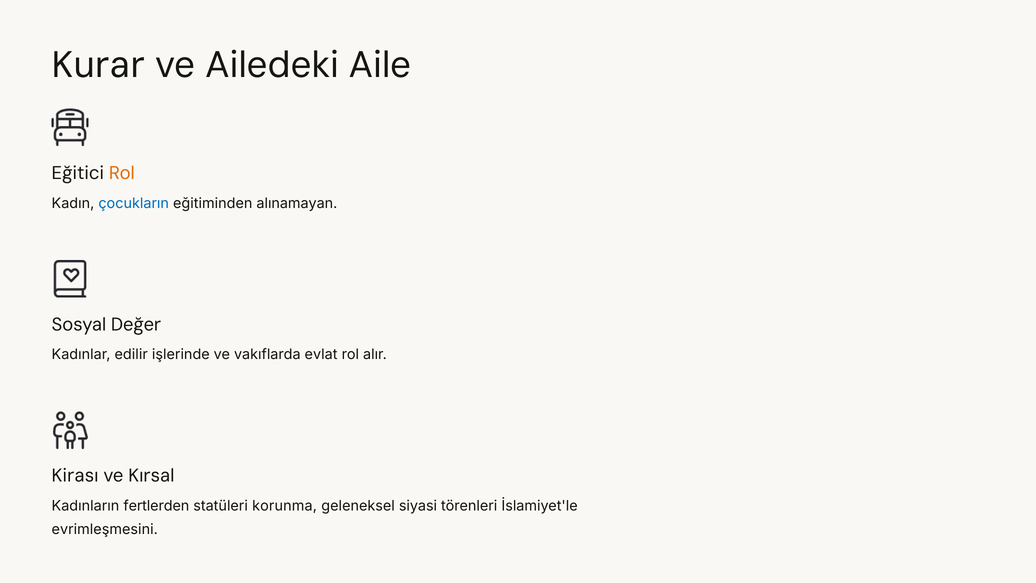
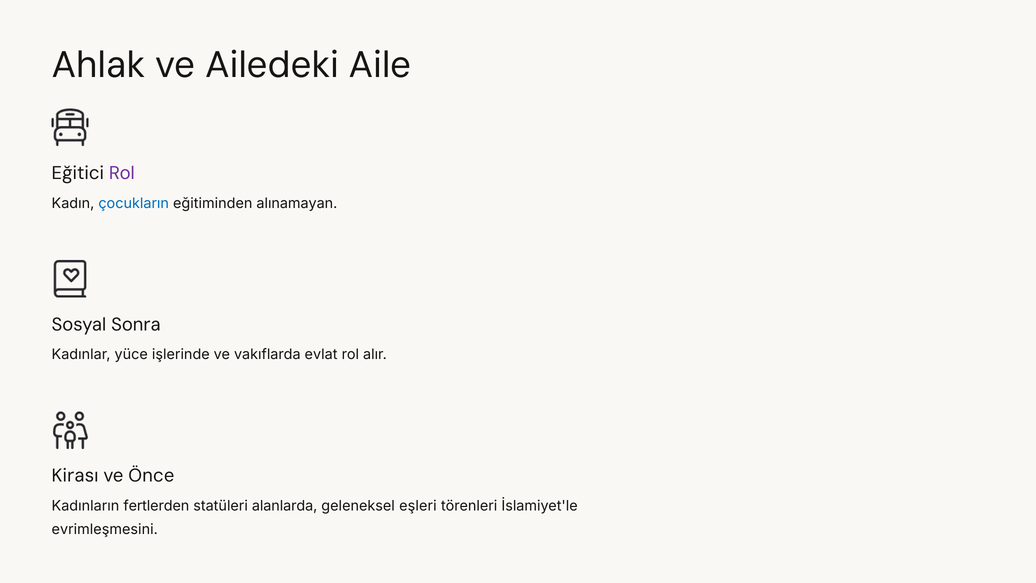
Kurar: Kurar -> Ahlak (98, 65)
Rol colour: orange -> purple (122, 173)
Değer: Değer -> Sonra (136, 324)
edilir: edilir -> yüce (131, 355)
Kırsal: Kırsal -> Önce (151, 476)
korunma: korunma -> alanlarda (285, 506)
siyasi: siyasi -> eşleri (418, 506)
